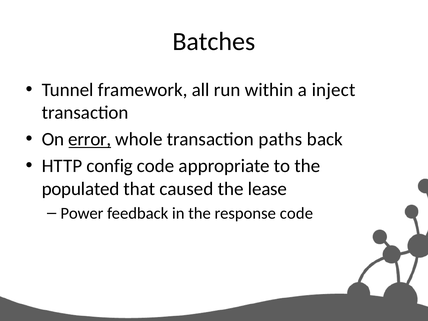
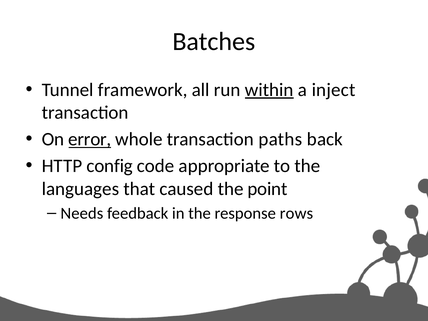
within underline: none -> present (269, 90)
populated: populated -> languages (80, 189)
lease: lease -> point (267, 189)
Power: Power -> Needs (82, 213)
response code: code -> rows (296, 213)
